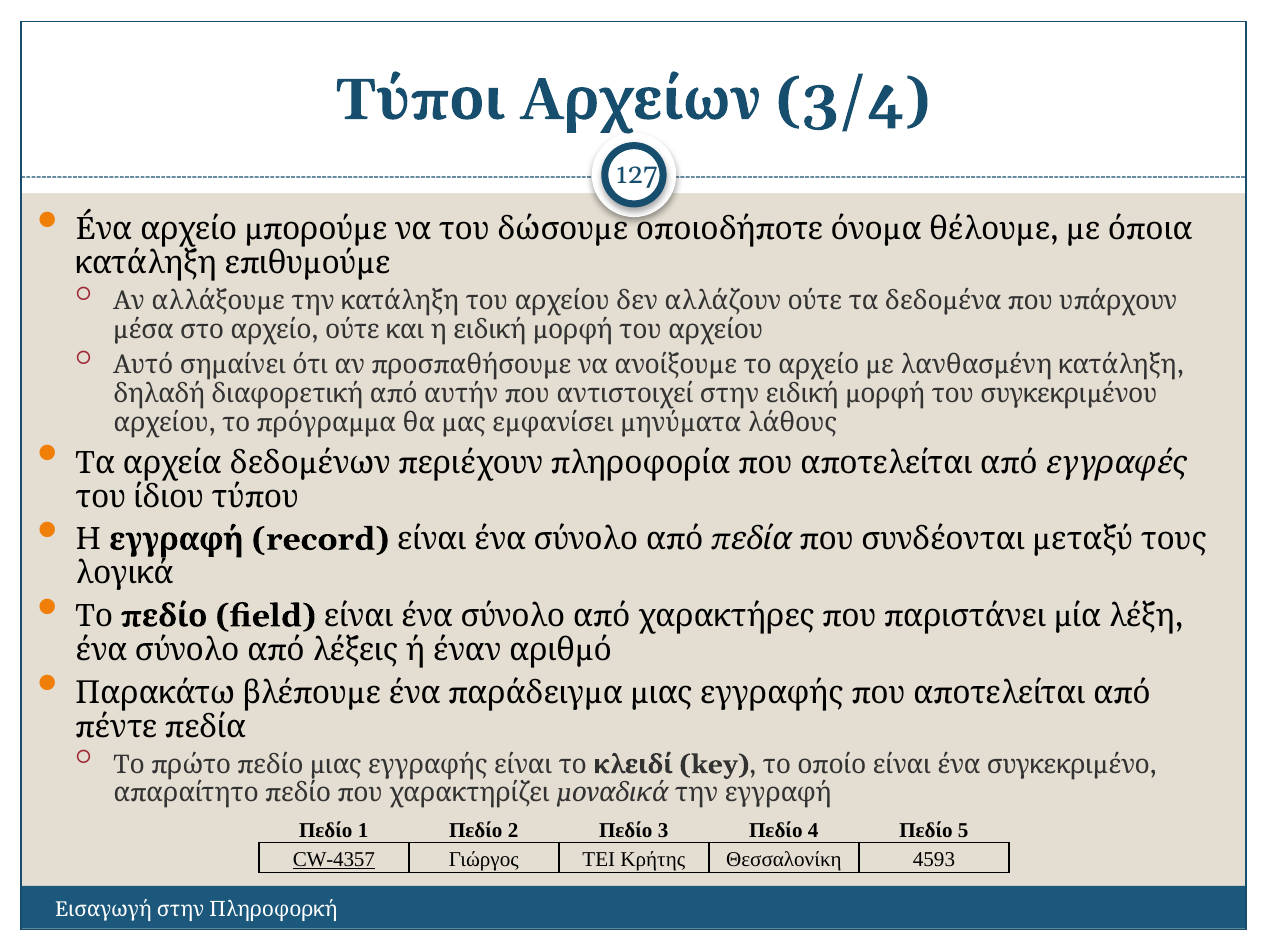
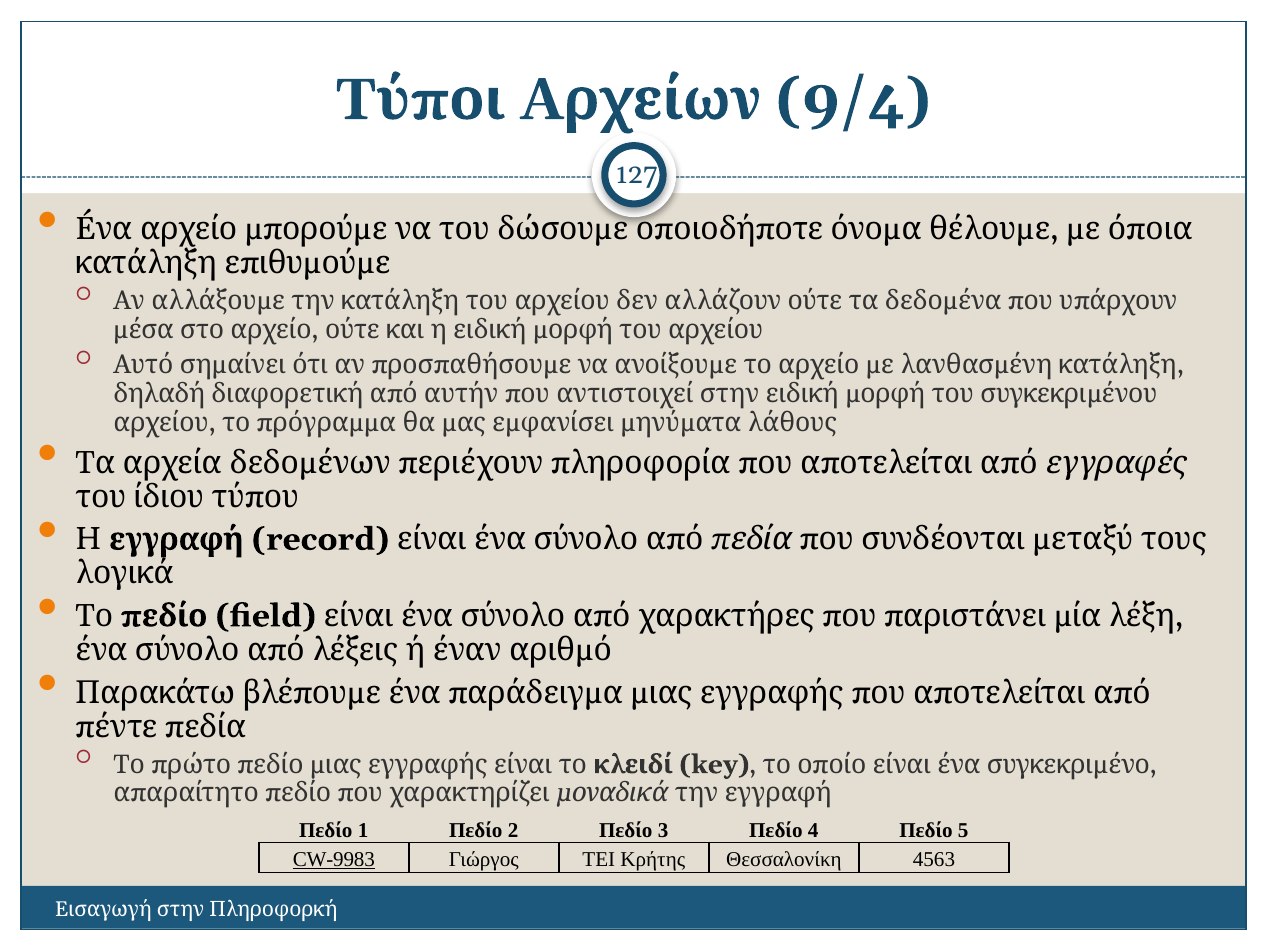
3/4: 3/4 -> 9/4 (853, 100)
CW-4357: CW-4357 -> CW-9983 (334, 859)
4593: 4593 -> 4563 (934, 859)
